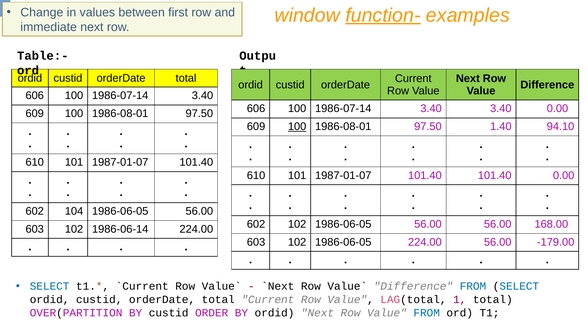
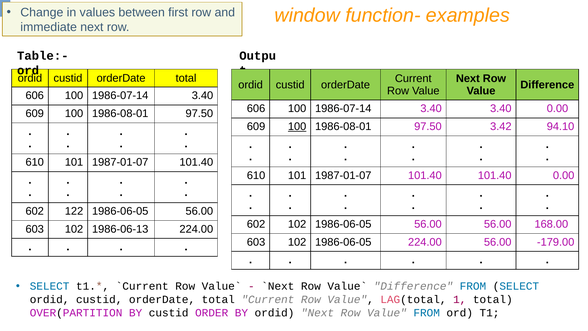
function- underline: present -> none (383, 15)
1.40: 1.40 -> 3.42 (501, 126)
104: 104 -> 122 (74, 211)
1986-06-14: 1986-06-14 -> 1986-06-13 (120, 229)
